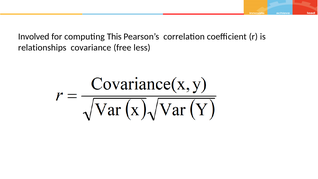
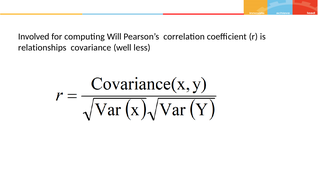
This: This -> Will (114, 36)
free: free -> well (122, 48)
